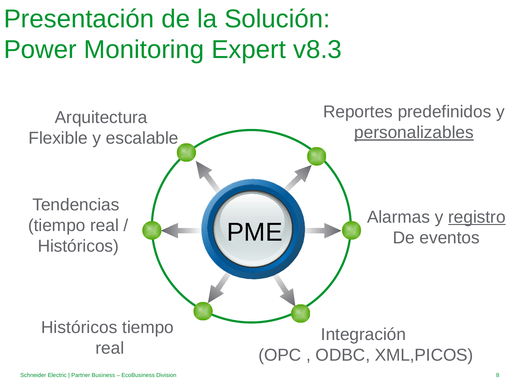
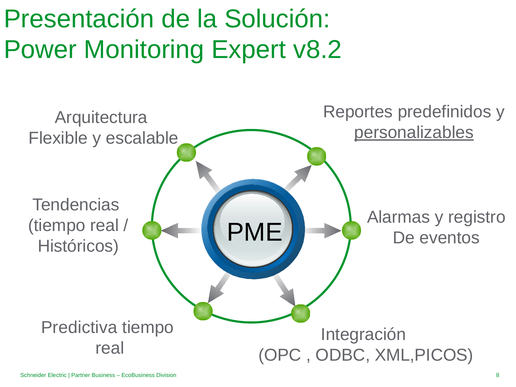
v8.3: v8.3 -> v8.2 (317, 50)
registro underline: present -> none (477, 217)
Históricos: Históricos -> Predictiva (79, 328)
